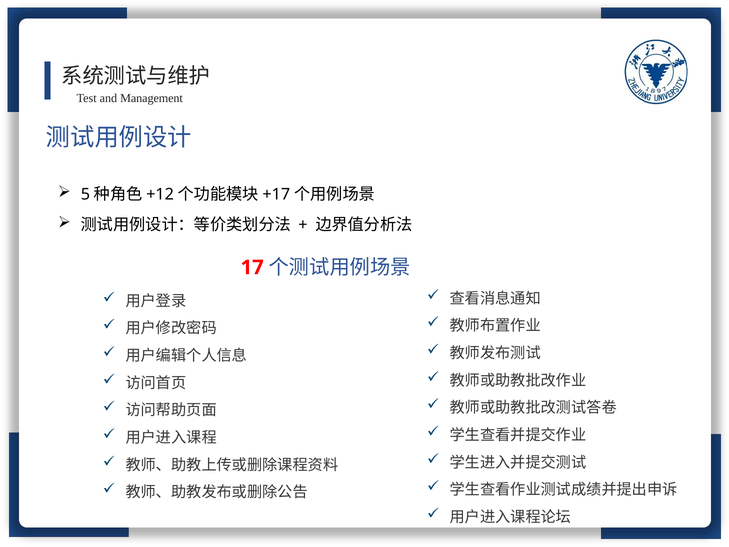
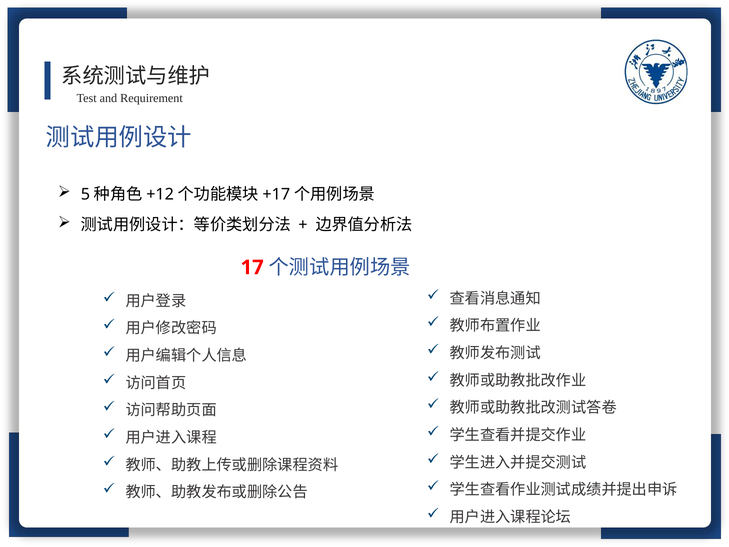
Management: Management -> Requirement (151, 98)
